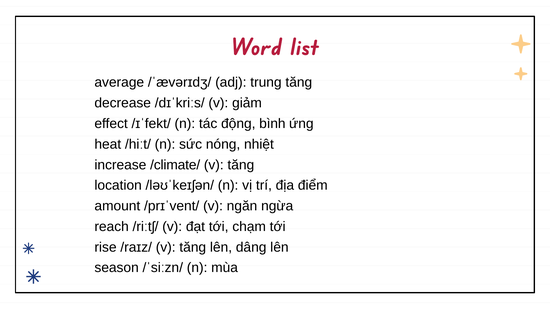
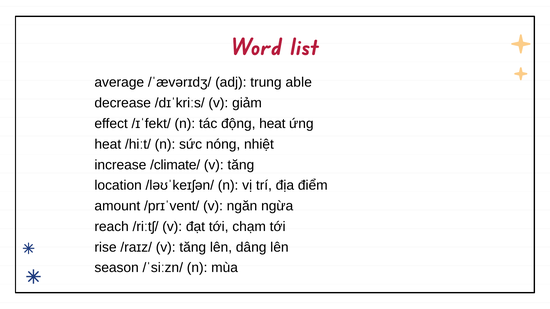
trung tăng: tăng -> able (299, 83)
động bình: bình -> heat (272, 124)
